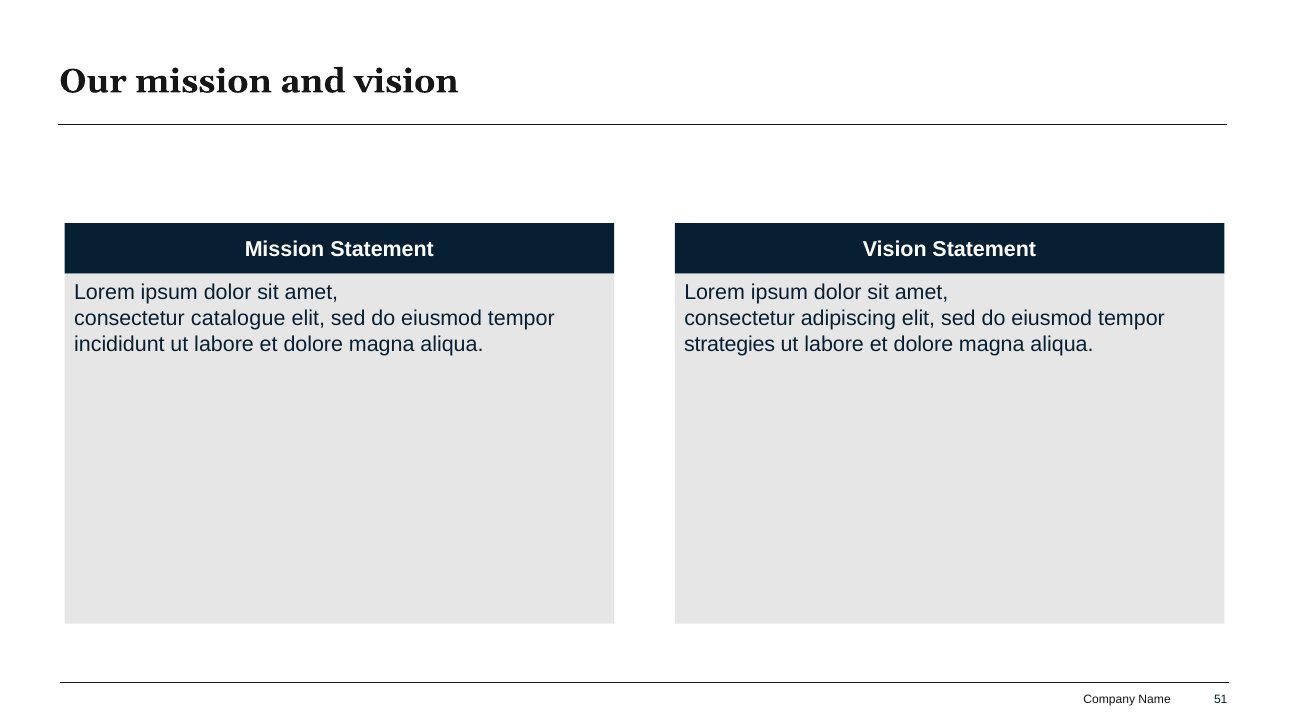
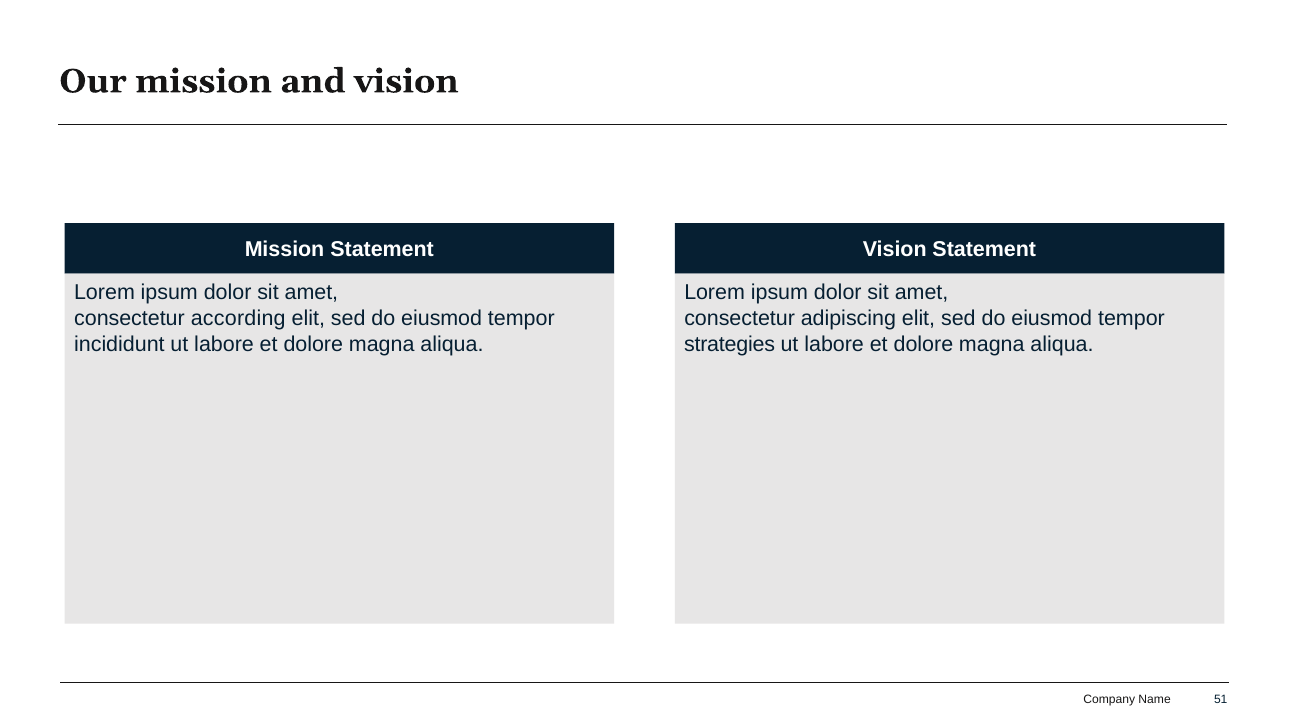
catalogue: catalogue -> according (238, 319)
